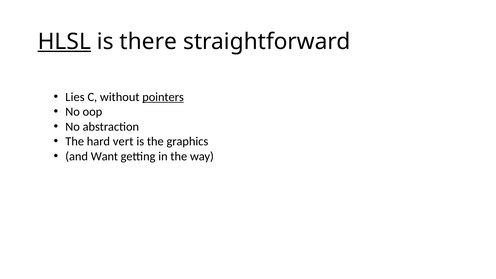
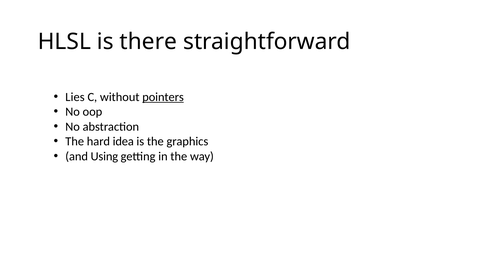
HLSL underline: present -> none (64, 42)
vert: vert -> idea (123, 142)
Want: Want -> Using (104, 156)
